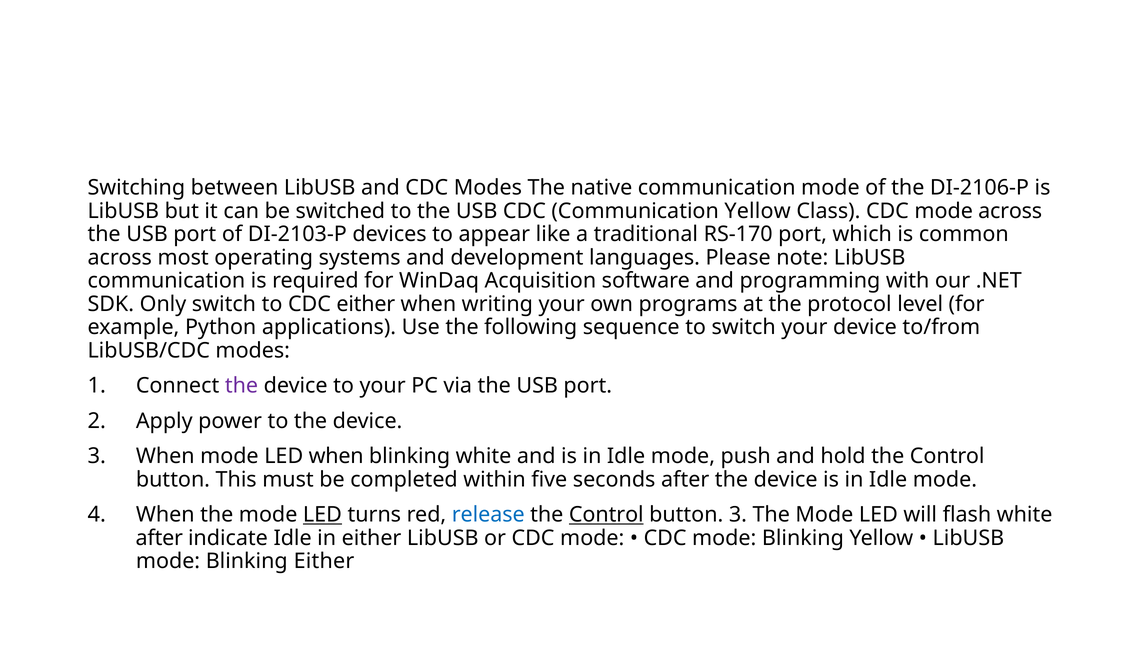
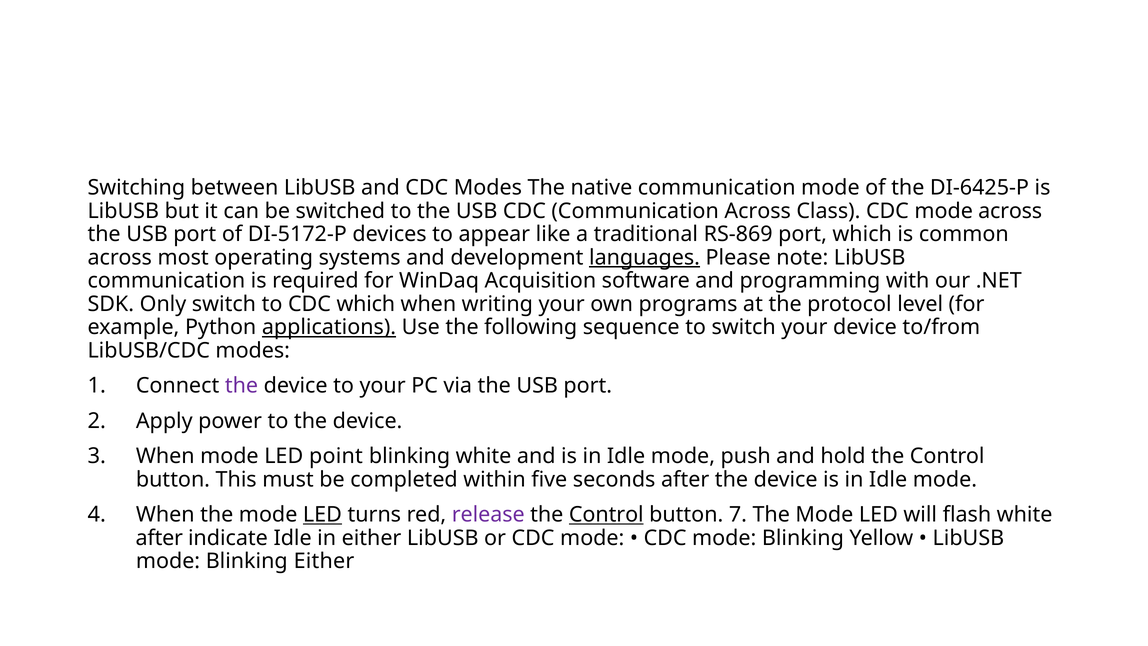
DI-2106-P: DI-2106-P -> DI-6425-P (979, 188)
Communication Yellow: Yellow -> Across (758, 211)
DI-2103-P: DI-2103-P -> DI-5172-P (297, 234)
RS-170: RS-170 -> RS-869 (738, 234)
languages underline: none -> present (645, 257)
CDC either: either -> which (366, 304)
applications underline: none -> present (329, 327)
LED when: when -> point (336, 456)
release colour: blue -> purple (488, 515)
button 3: 3 -> 7 (738, 515)
